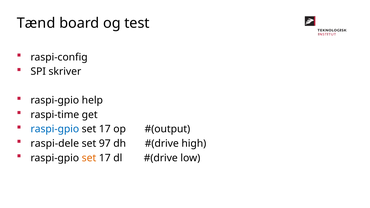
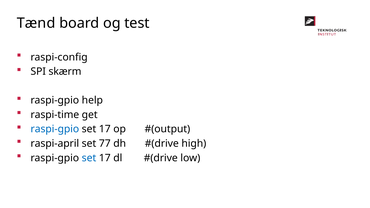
skriver: skriver -> skærm (65, 72)
raspi-dele: raspi-dele -> raspi-april (55, 144)
97: 97 -> 77 (105, 144)
set colour: orange -> blue (89, 158)
